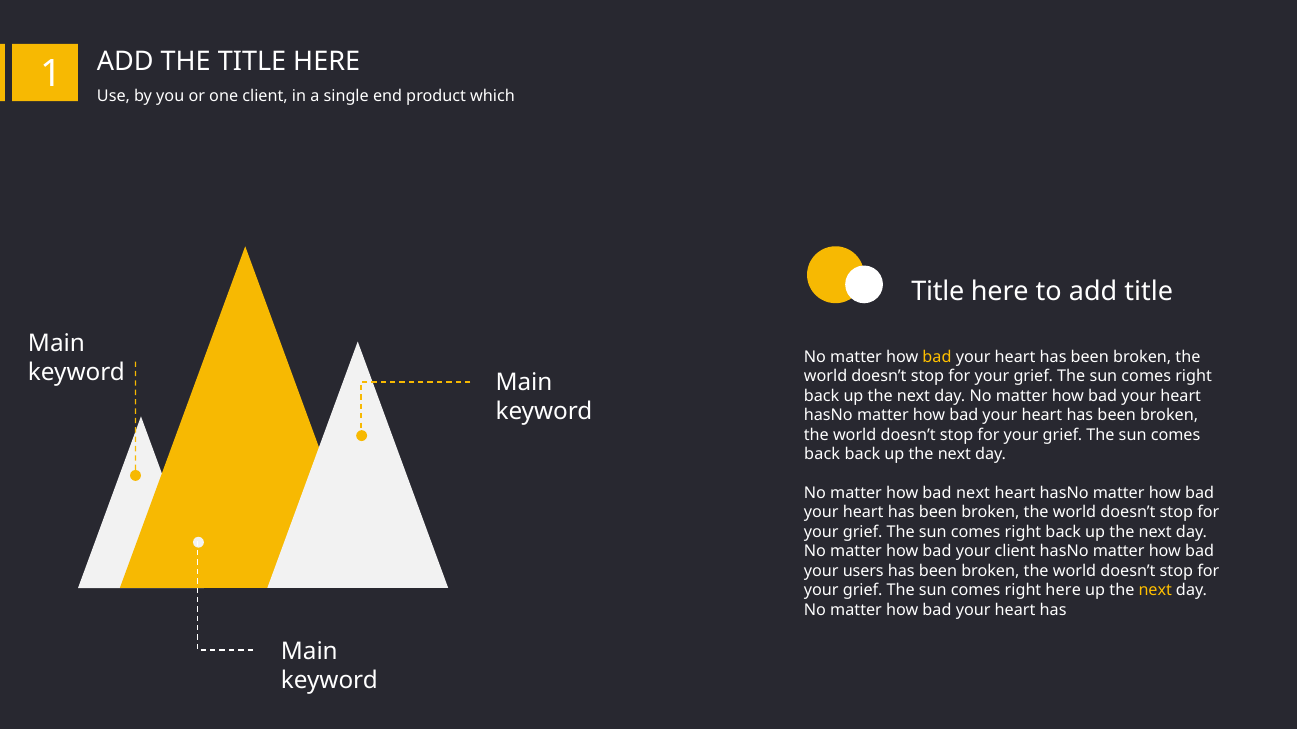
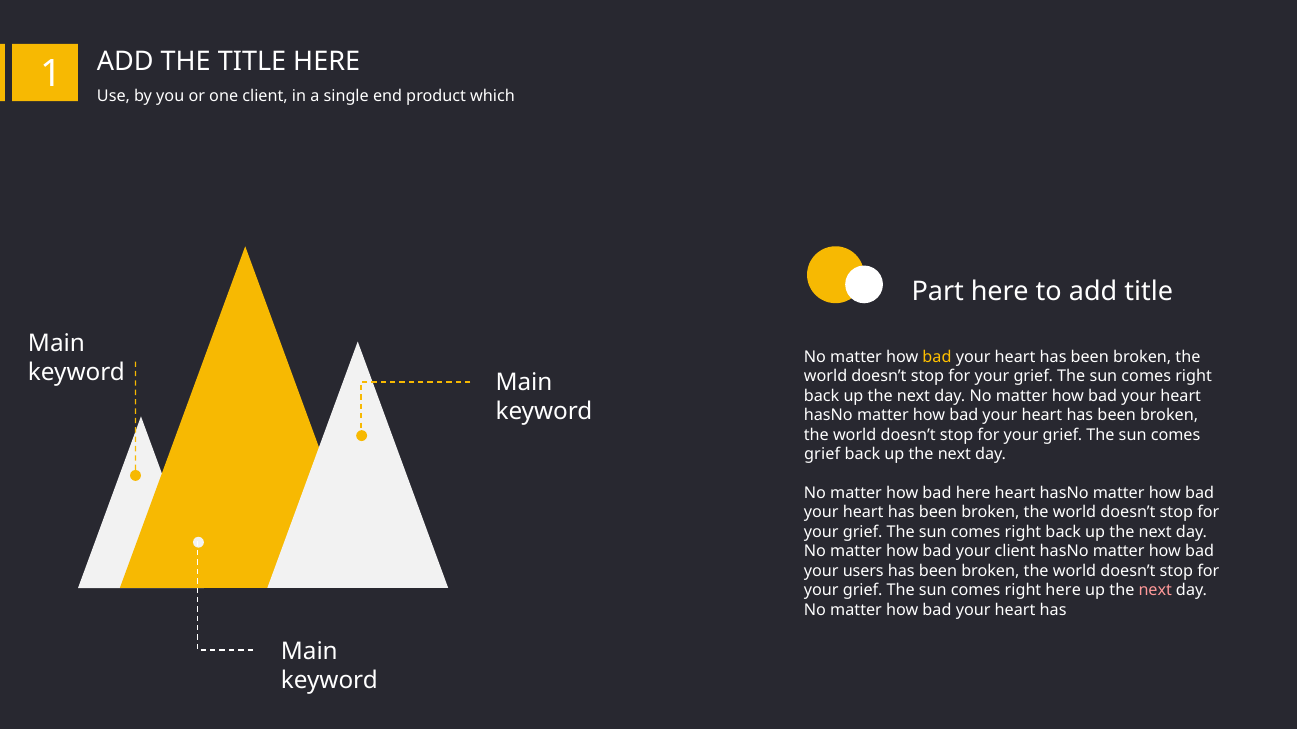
Title: Title -> Part (938, 292)
back: back -> grief (822, 455)
bad next: next -> here (973, 494)
next colour: yellow -> pink (1155, 591)
